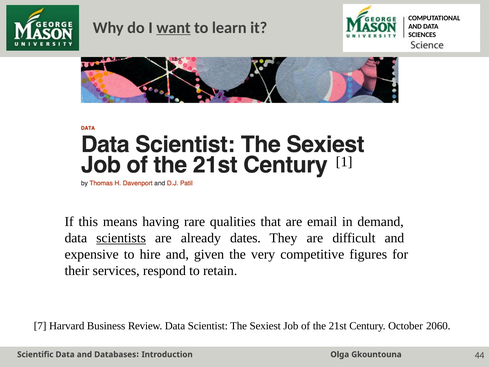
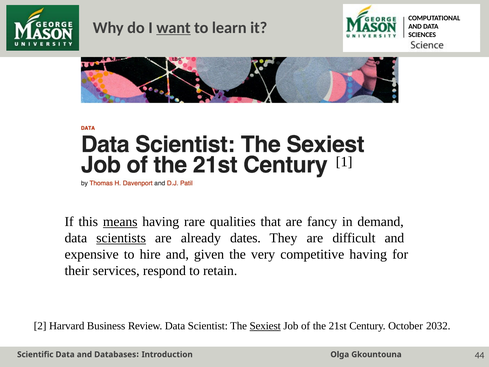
means underline: none -> present (120, 222)
email: email -> fancy (322, 222)
competitive figures: figures -> having (368, 254)
7: 7 -> 2 (40, 326)
Sexiest underline: none -> present (265, 326)
2060: 2060 -> 2032 (438, 326)
